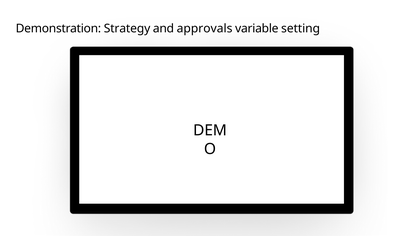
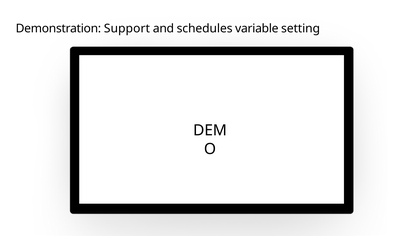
Strategy: Strategy -> Support (127, 29)
approvals: approvals -> schedules (205, 29)
